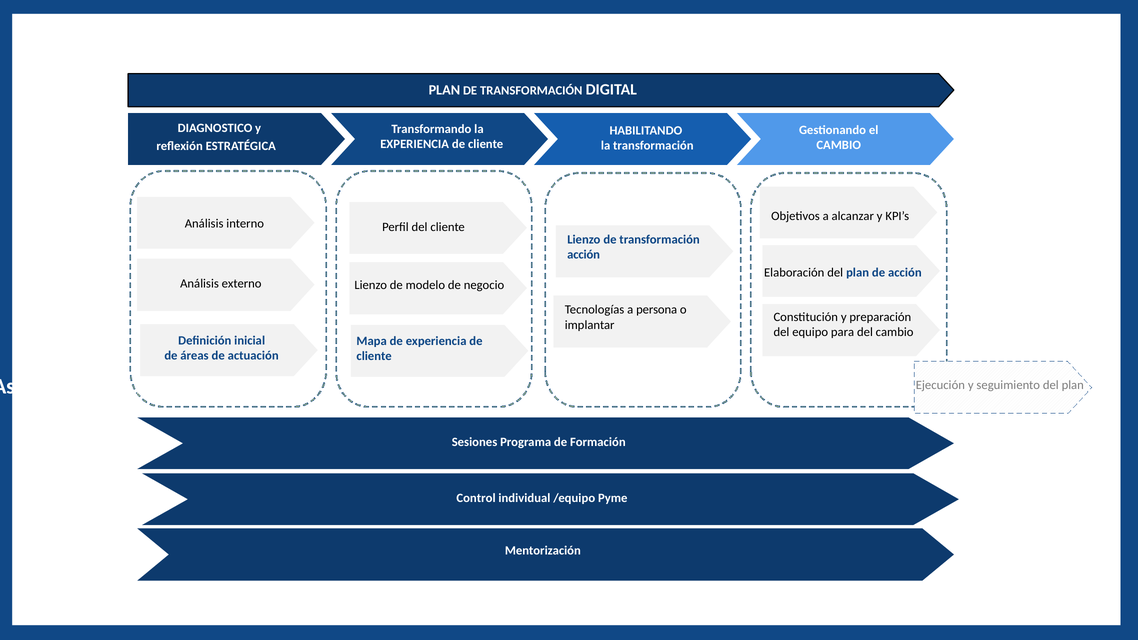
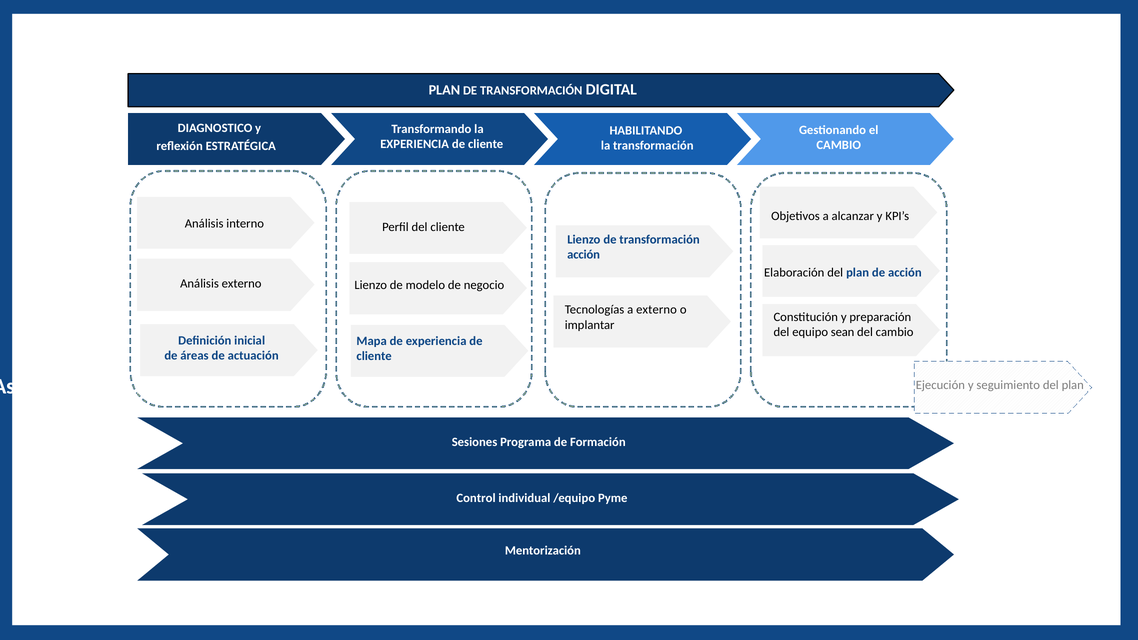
a persona: persona -> externo (657, 310)
para: para -> sean (843, 332)
